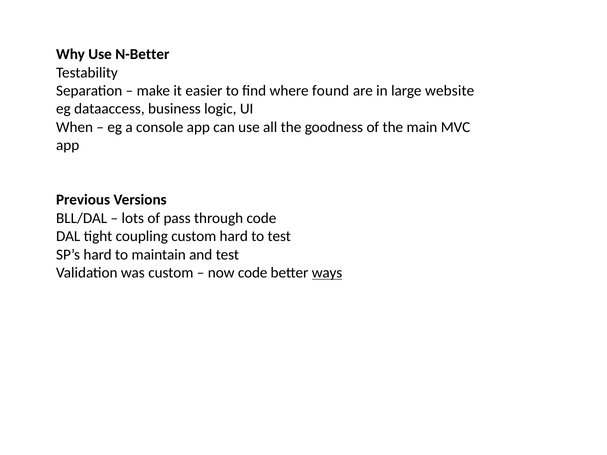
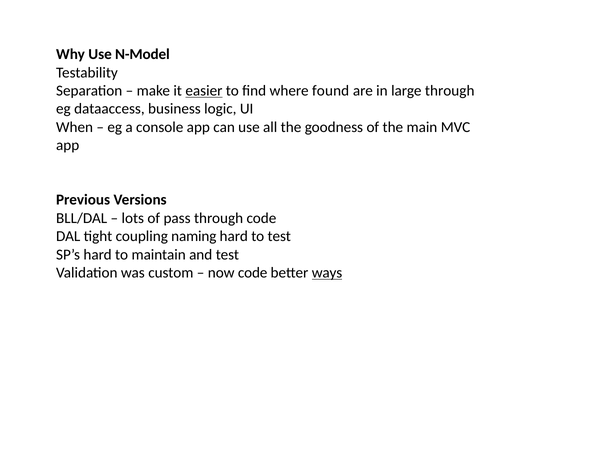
N-Better: N-Better -> N-Model (142, 54)
easier underline: none -> present (204, 91)
large website: website -> through (450, 91)
coupling custom: custom -> naming (194, 236)
